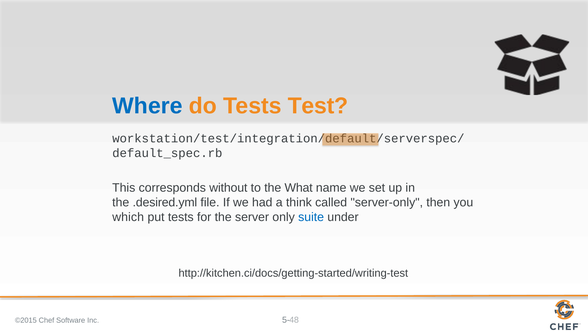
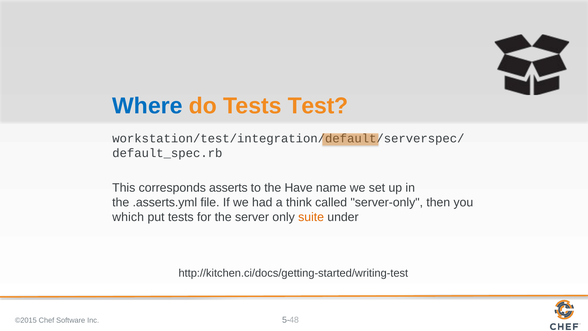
without: without -> asserts (228, 188)
What: What -> Have (299, 188)
.desired.yml: .desired.yml -> .asserts.yml (165, 202)
suite colour: blue -> orange (311, 217)
